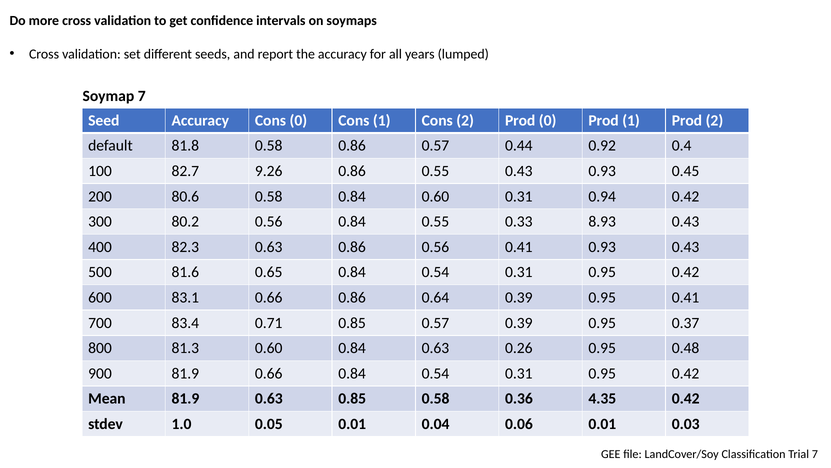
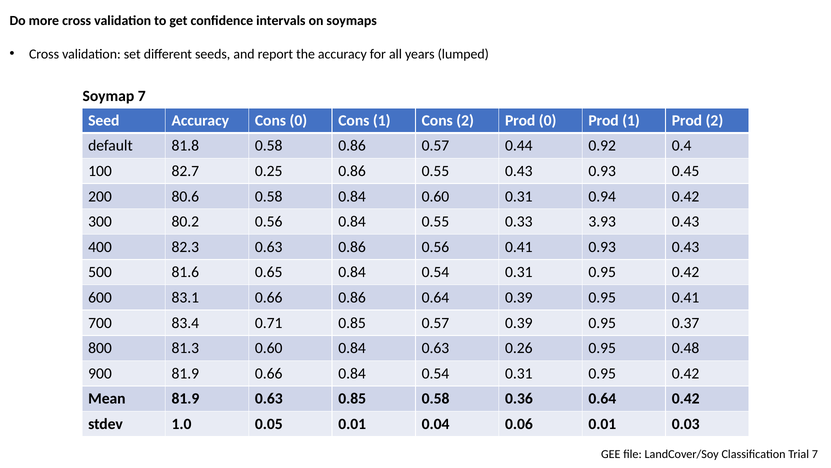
9.26: 9.26 -> 0.25 (269, 171)
8.93: 8.93 -> 3.93 (602, 221)
0.36 4.35: 4.35 -> 0.64 (602, 398)
